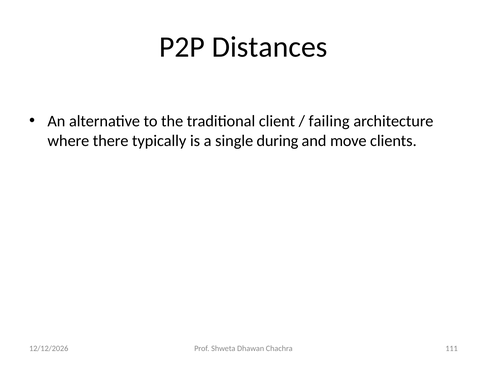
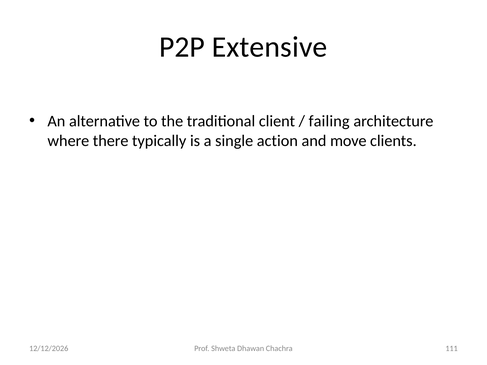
Distances: Distances -> Extensive (270, 47)
during: during -> action (277, 141)
